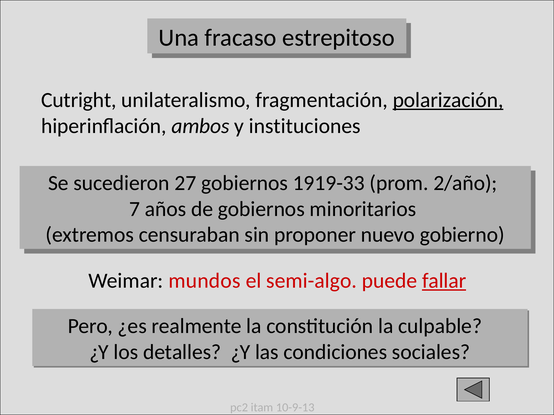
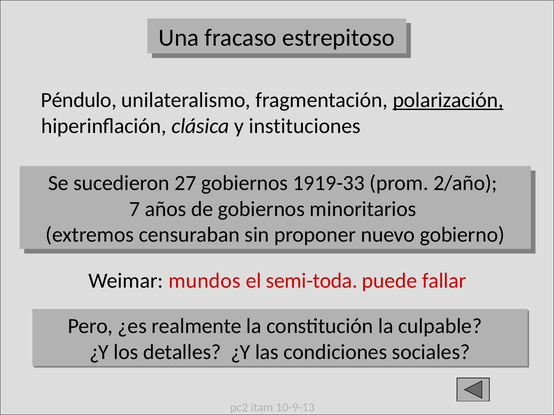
Cutright: Cutright -> Péndulo (79, 100)
ambos: ambos -> clásica (200, 126)
semi-algo: semi-algo -> semi-toda (312, 281)
fallar underline: present -> none (444, 281)
